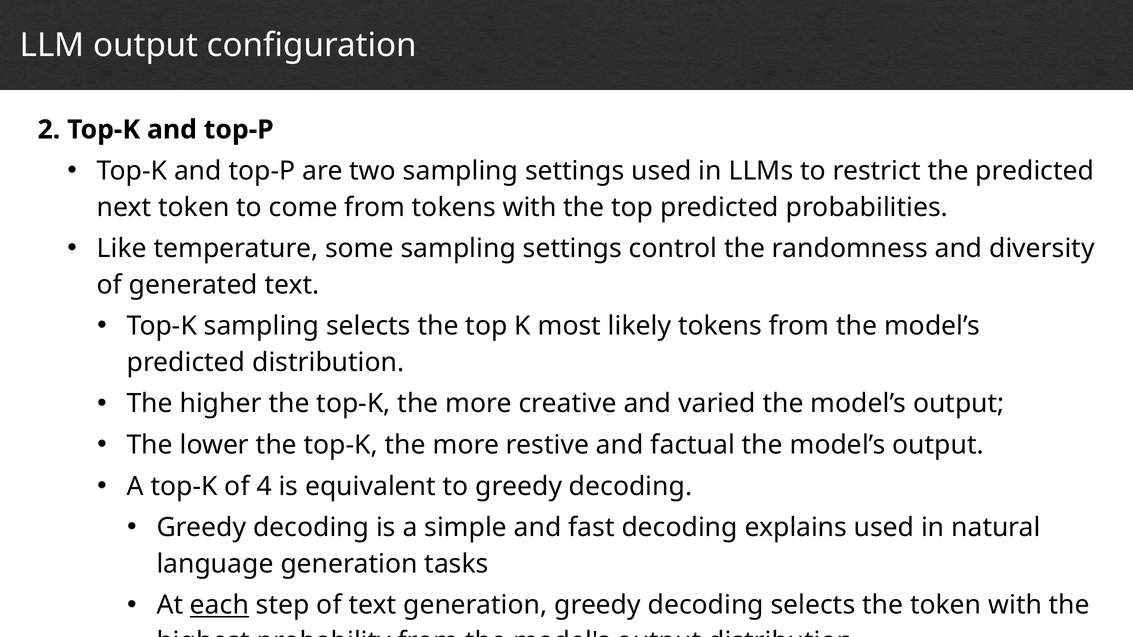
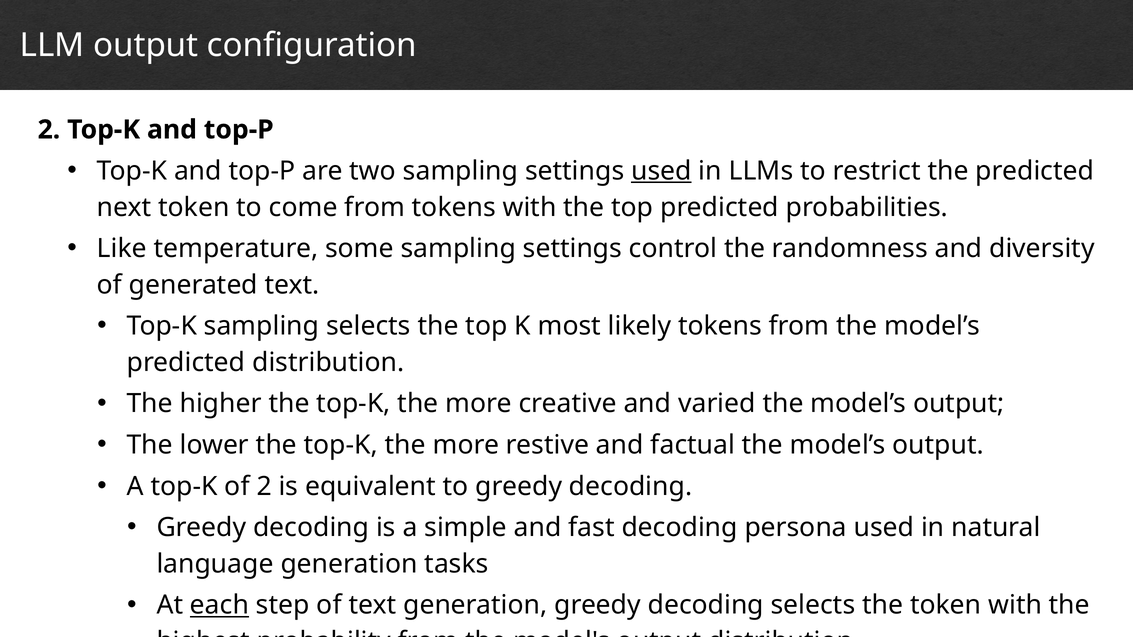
used underline: none -> present (661, 171)
of 4: 4 -> 2 (264, 486)
explains: explains -> persona (796, 528)
